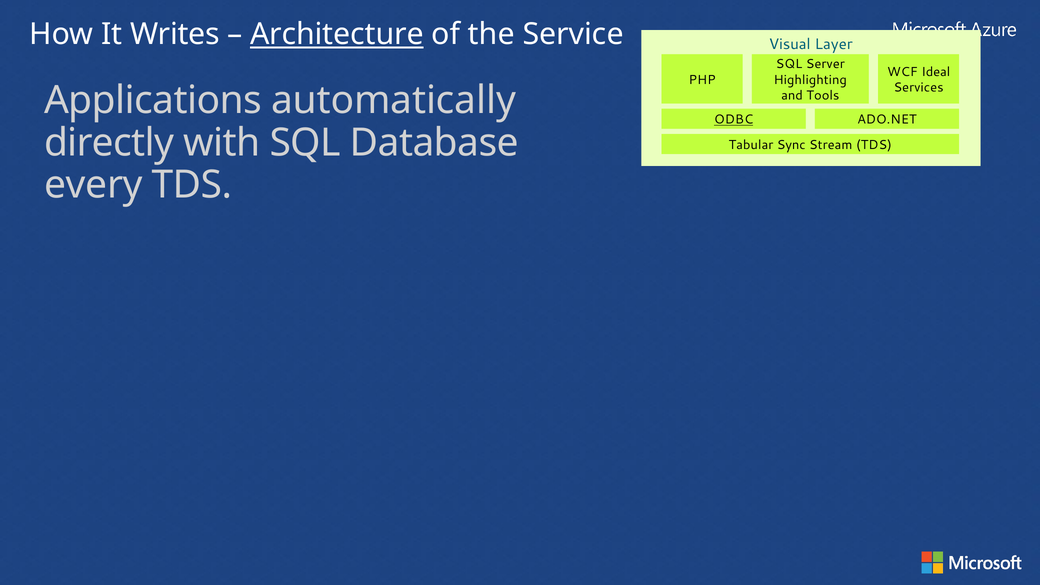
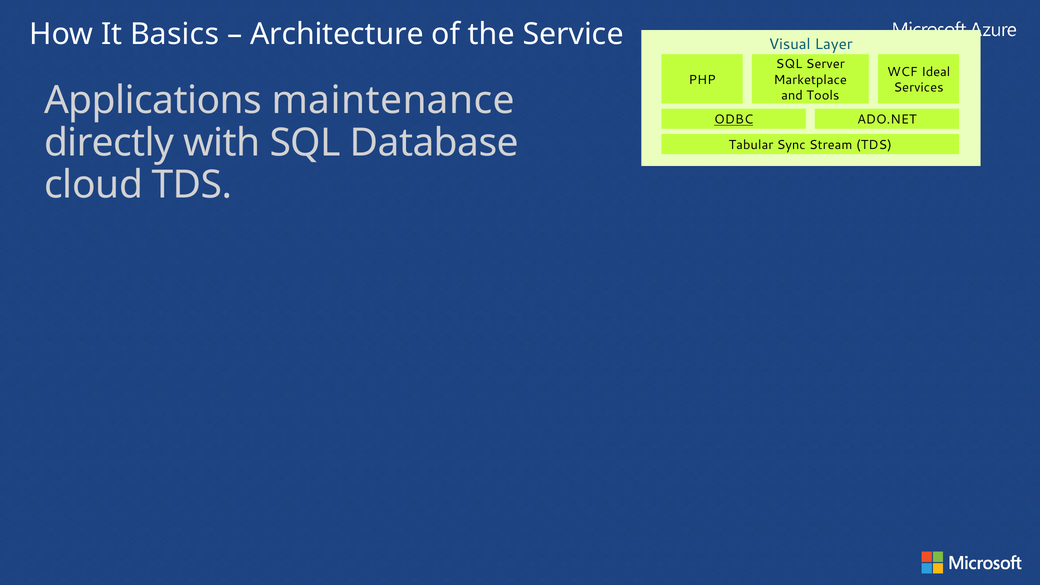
Writes: Writes -> Basics (175, 34)
Architecture underline: present -> none (337, 34)
Highlighting: Highlighting -> Marketplace (810, 80)
automatically: automatically -> maintenance (393, 101)
every: every -> cloud (94, 185)
